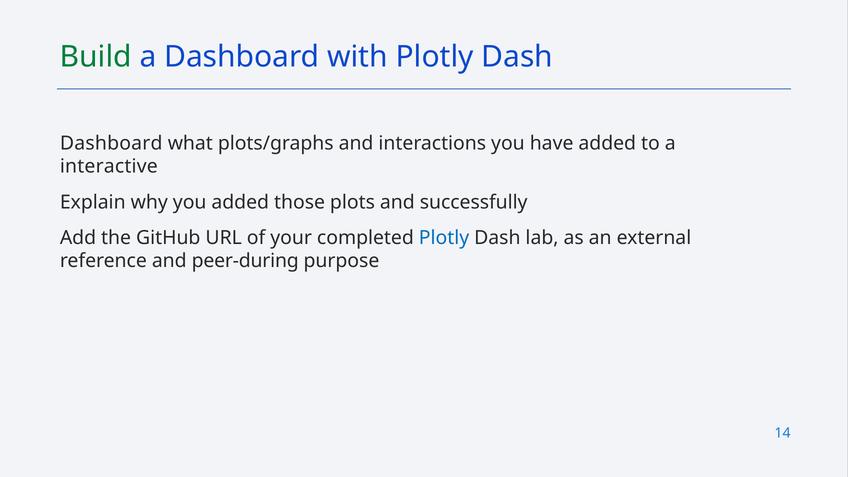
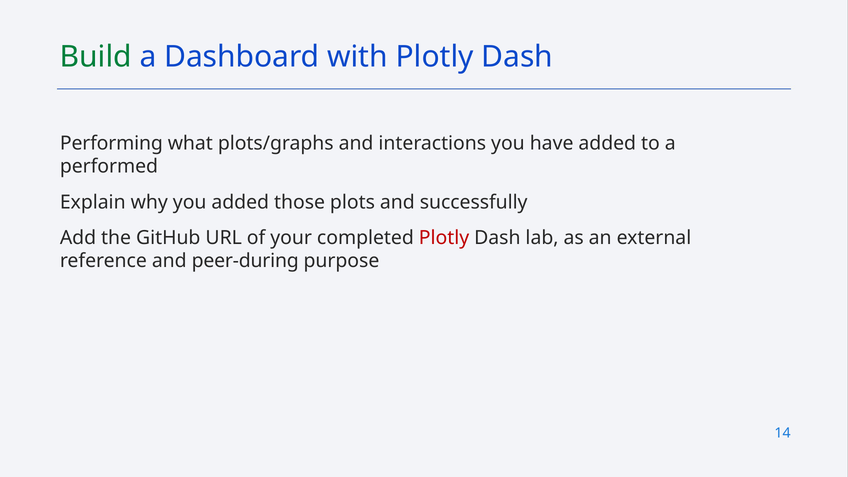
Dashboard: Dashboard -> Performing (111, 143)
interactive: interactive -> performed (109, 166)
Plotly colour: blue -> red (444, 238)
